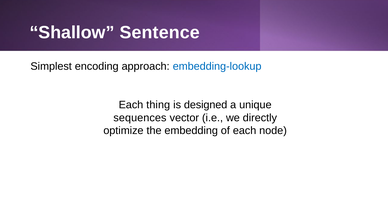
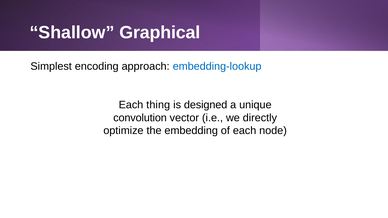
Sentence: Sentence -> Graphical (160, 33)
sequences: sequences -> convolution (140, 118)
